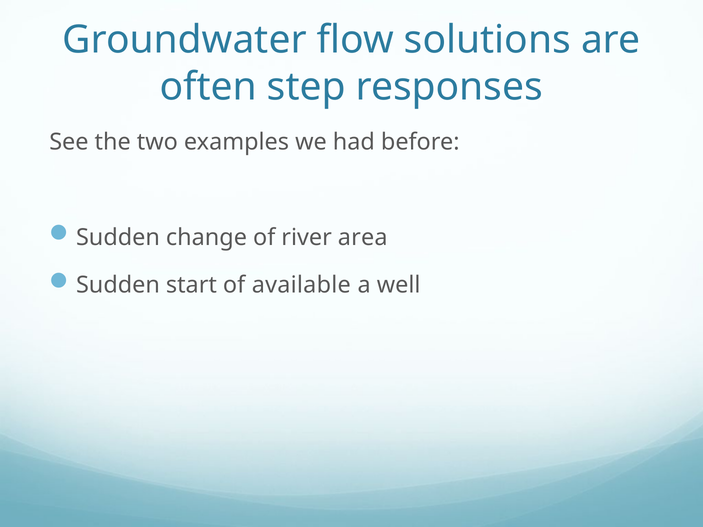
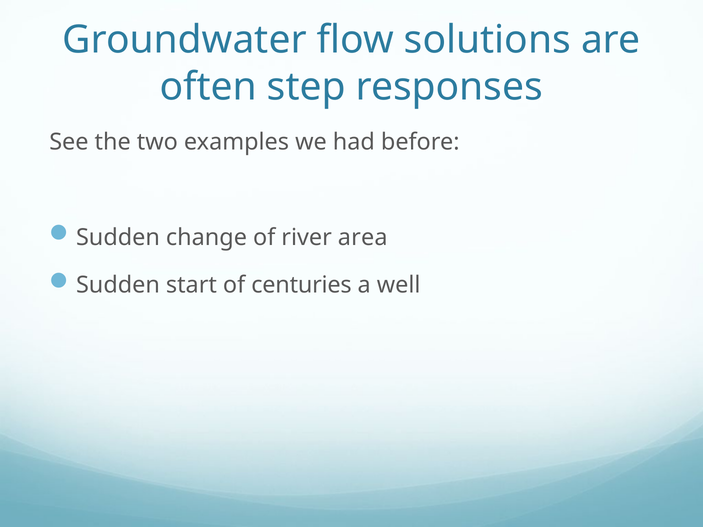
available: available -> centuries (301, 285)
